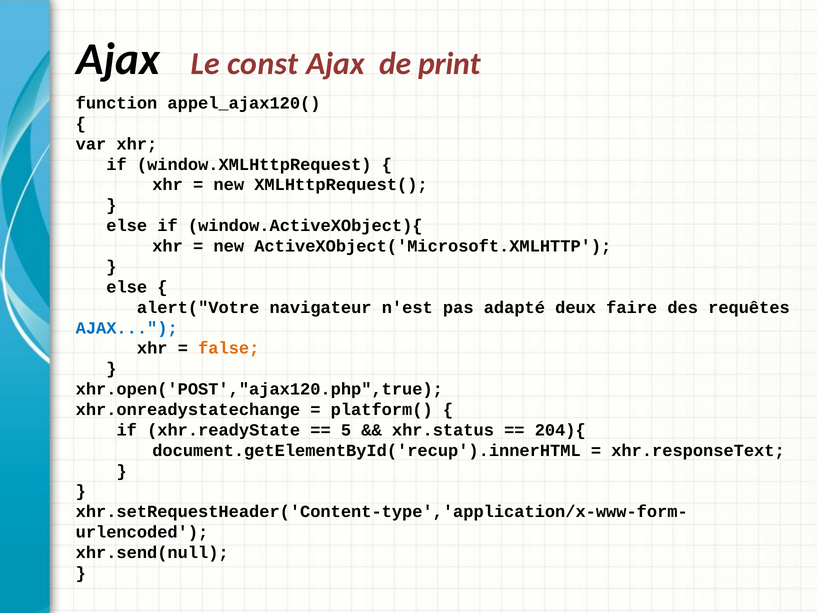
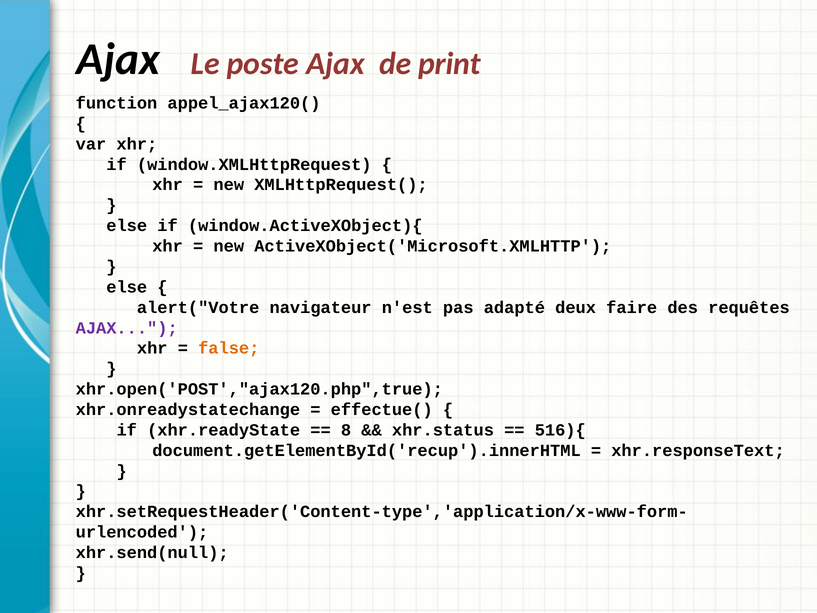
const: const -> poste (263, 63)
AJAX colour: blue -> purple (127, 328)
platform(: platform( -> effectue( (382, 409)
5: 5 -> 8 (346, 430)
204){: 204){ -> 516){ (560, 430)
